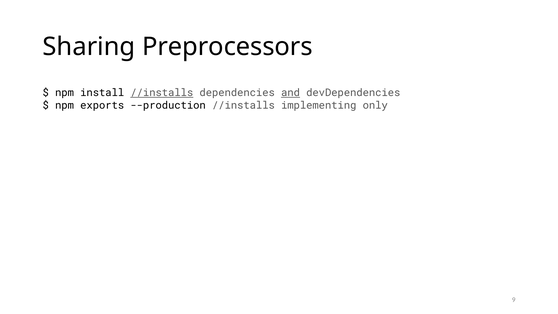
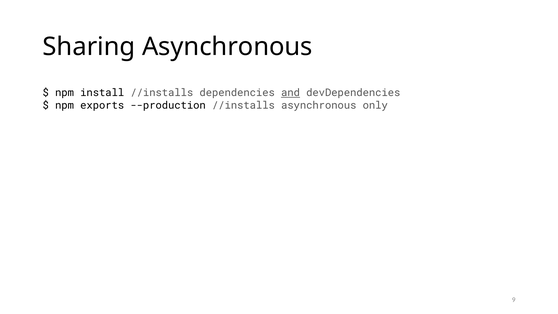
Sharing Preprocessors: Preprocessors -> Asynchronous (227, 47)
//installs underline: present -> none (162, 93)
//installs implementing: implementing -> asynchronous (319, 105)
